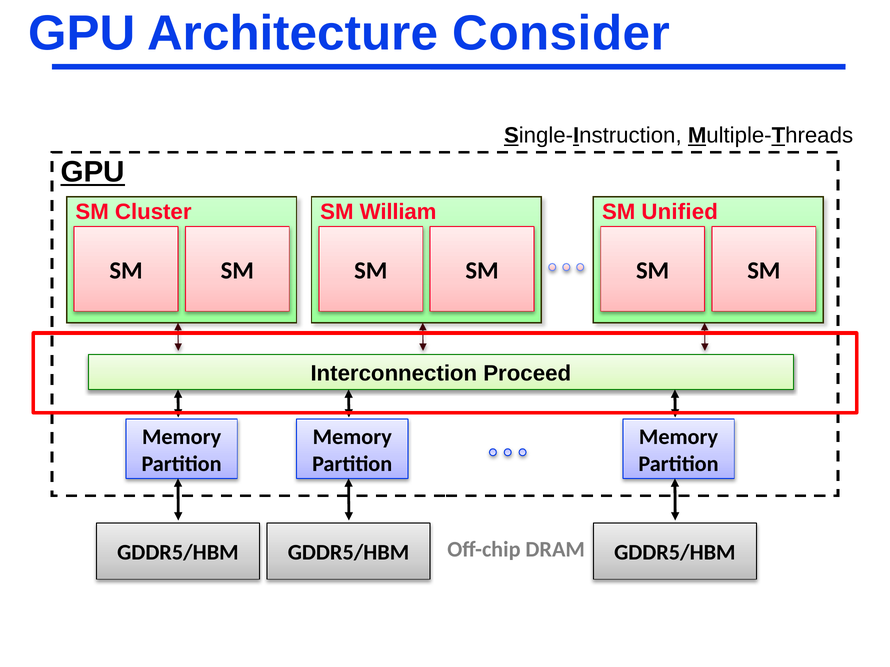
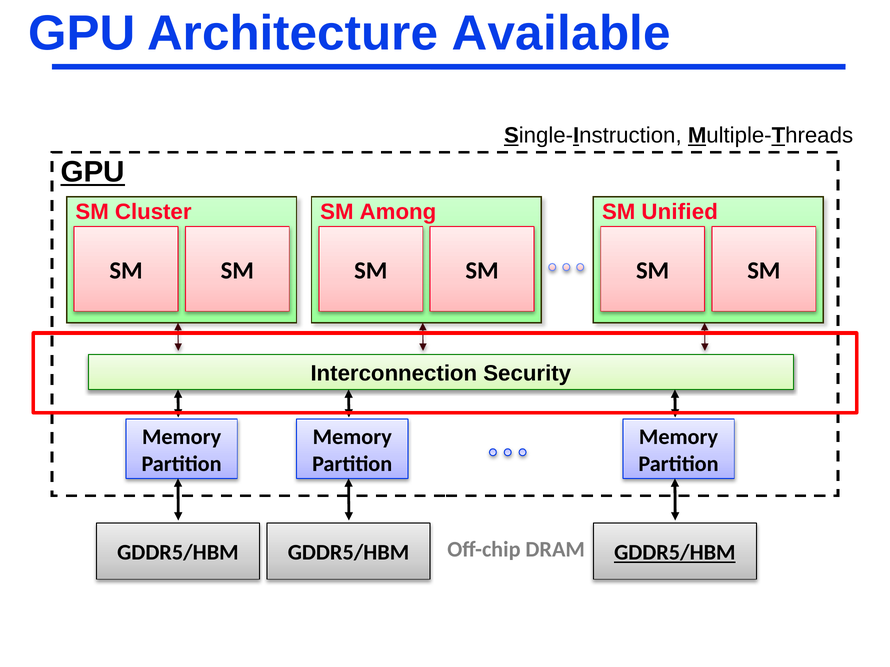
Consider: Consider -> Available (561, 34)
William: William -> Among (398, 212)
Proceed: Proceed -> Security (527, 374)
GDDR5/HBM underline: none -> present (675, 553)
